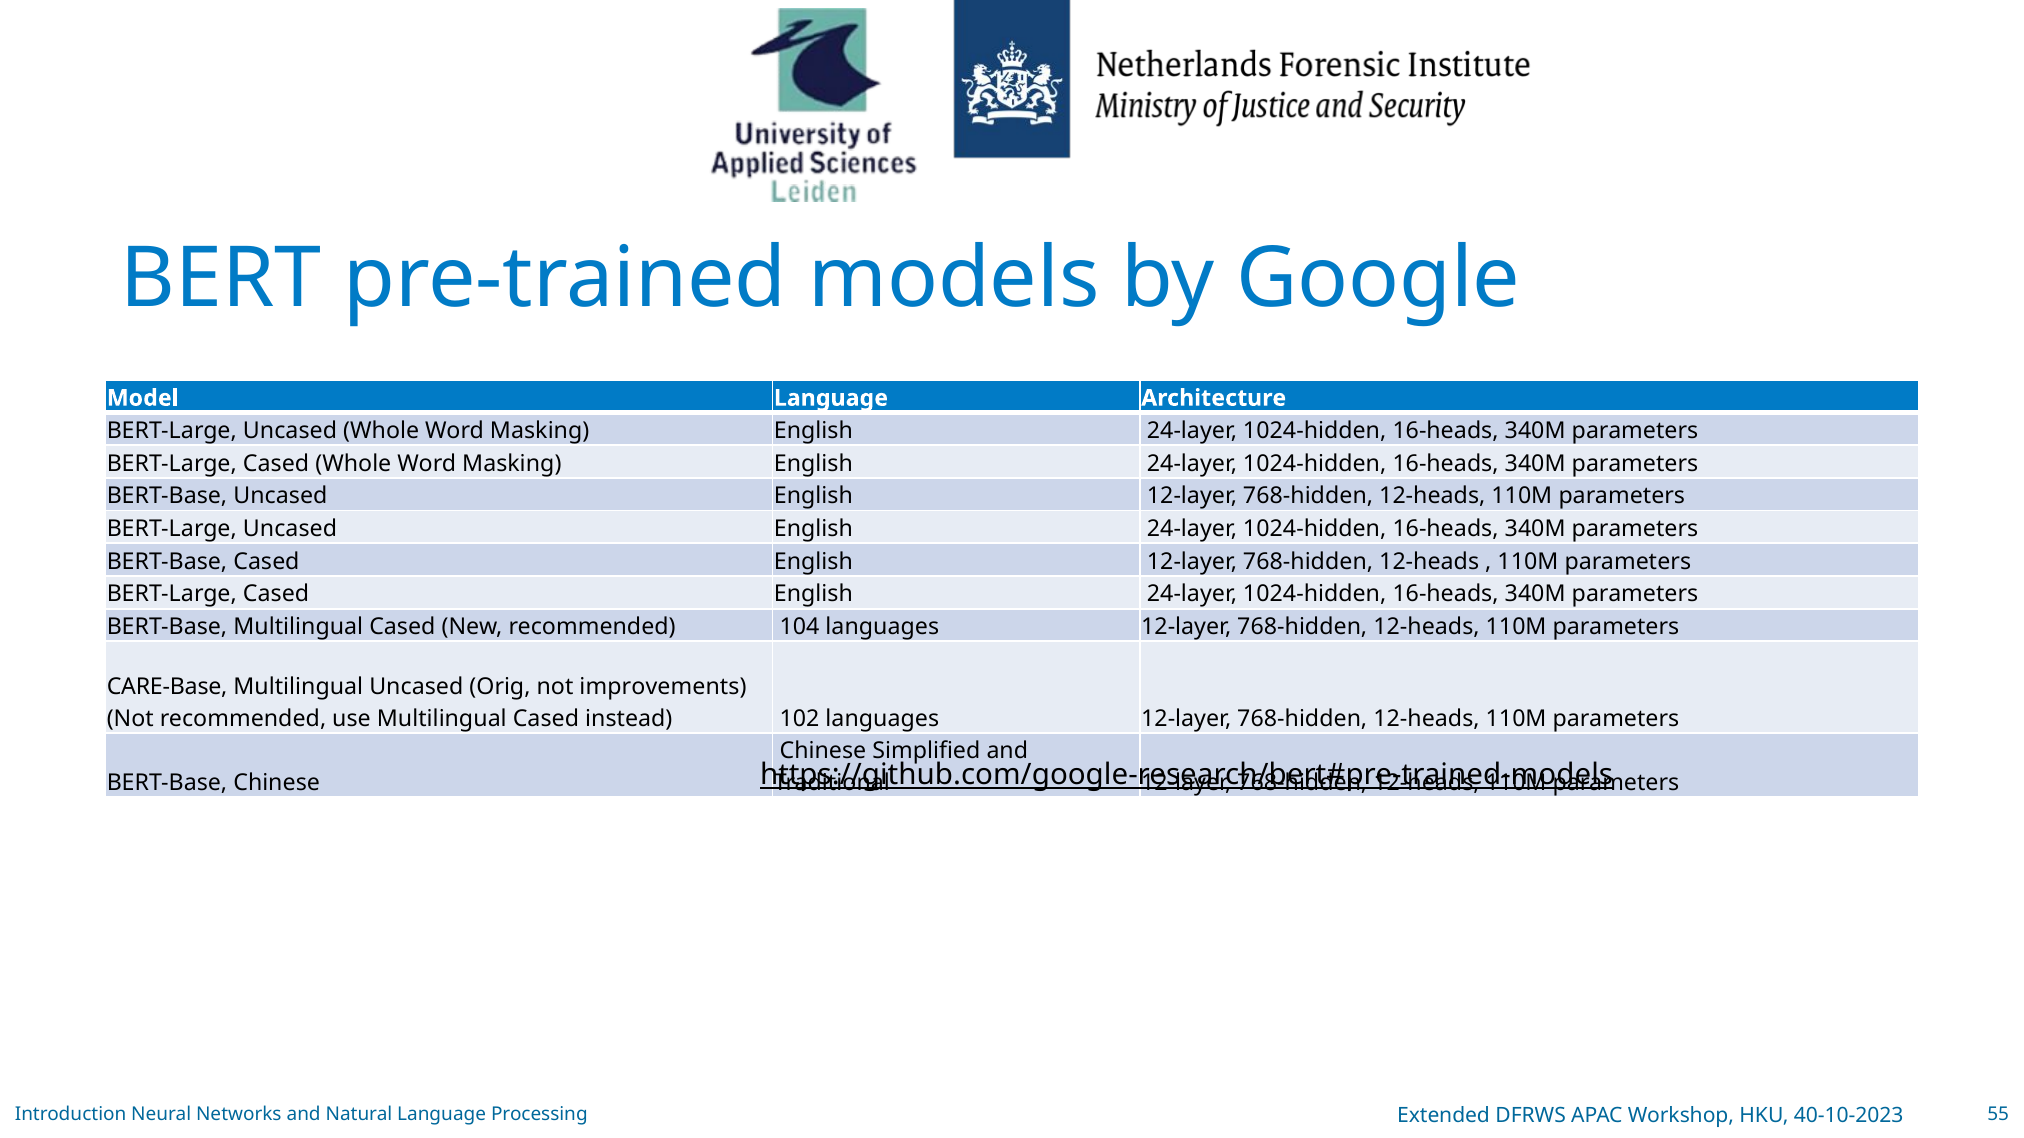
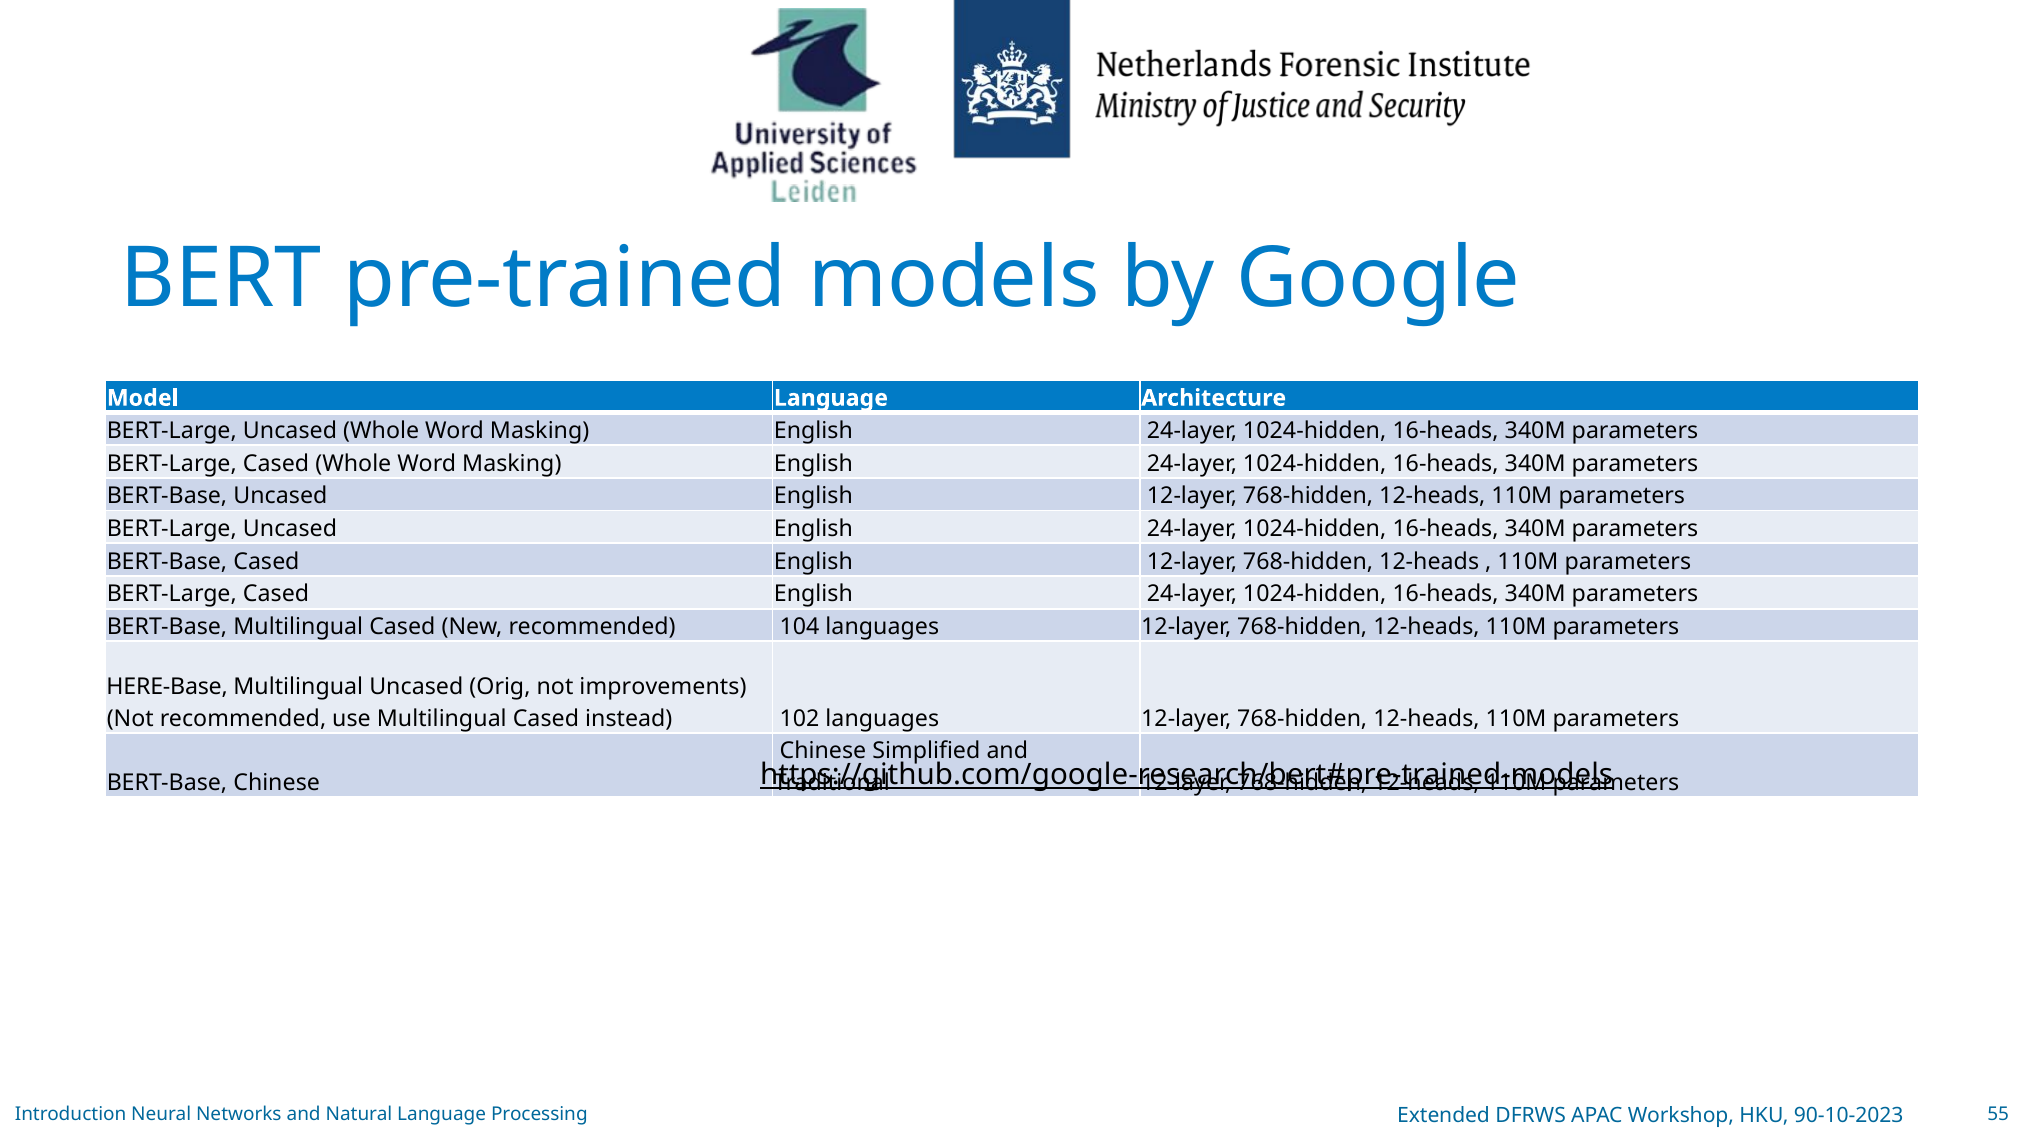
CARE-Base: CARE-Base -> HERE-Base (167, 687)
40-10-2023: 40-10-2023 -> 90-10-2023 (1849, 1116)
